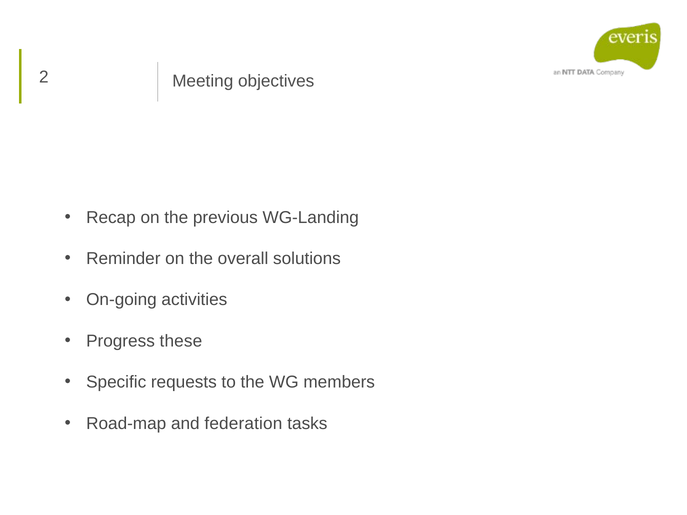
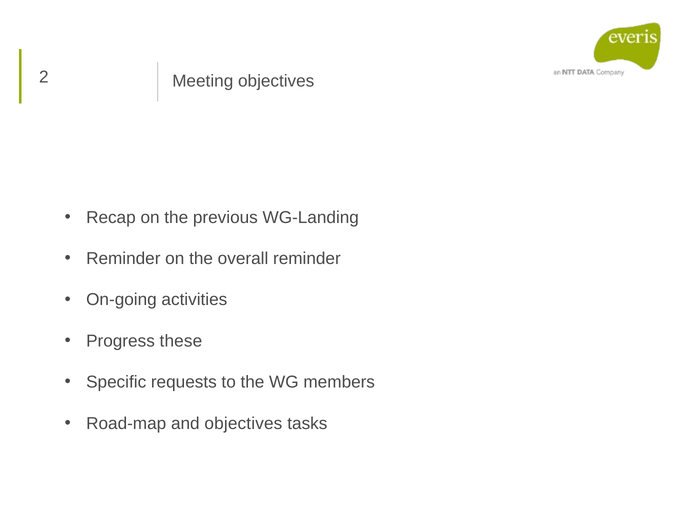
overall solutions: solutions -> reminder (307, 259)
and federation: federation -> objectives (243, 424)
